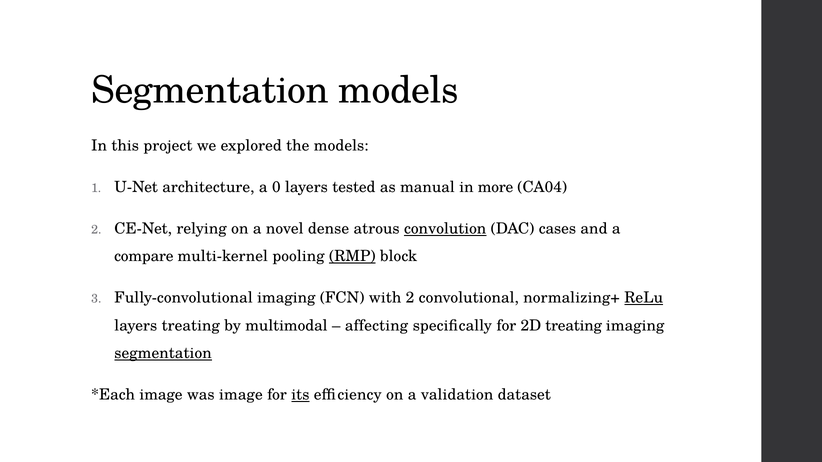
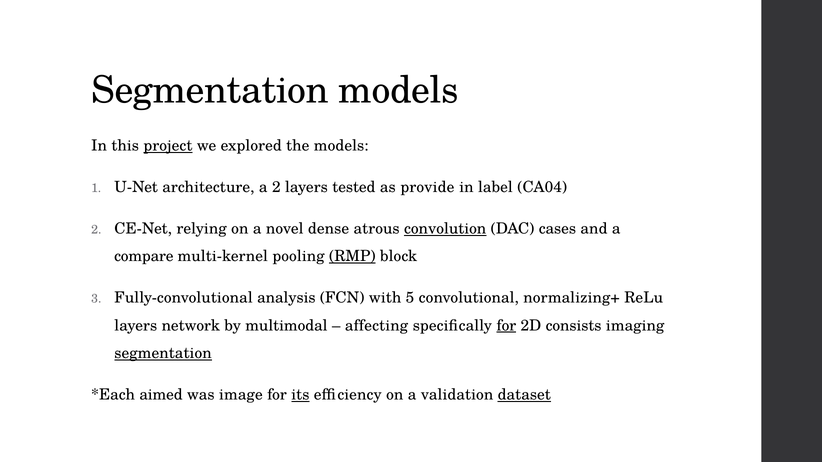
project underline: none -> present (168, 146)
a 0: 0 -> 2 (276, 187)
manual: manual -> provide (427, 187)
more: more -> label (495, 187)
Fully-convolutional imaging: imaging -> analysis (286, 298)
with 2: 2 -> 5 (410, 298)
ReLu underline: present -> none (644, 298)
layers treating: treating -> network (191, 326)
for underline: none -> present (506, 326)
2D treating: treating -> consists (574, 326)
image: image -> aimed (161, 395)
dataset underline: none -> present (524, 395)
